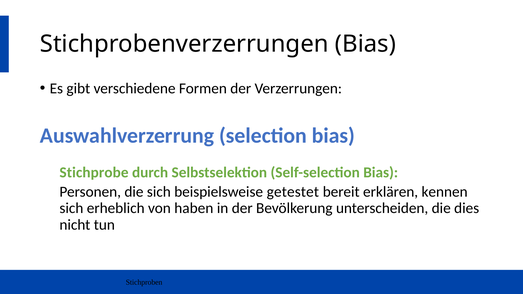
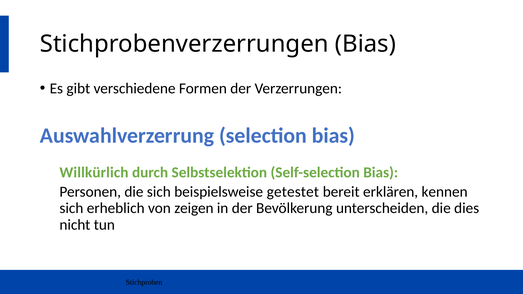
Stichprobe: Stichprobe -> Willkürlich (94, 173)
haben: haben -> zeigen (194, 208)
